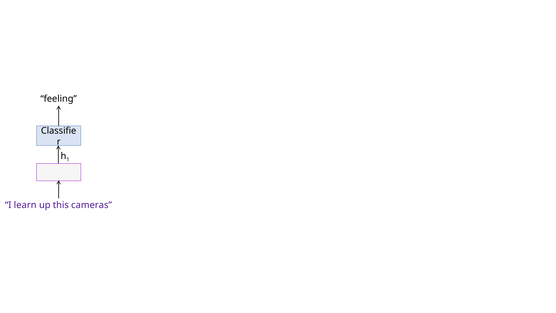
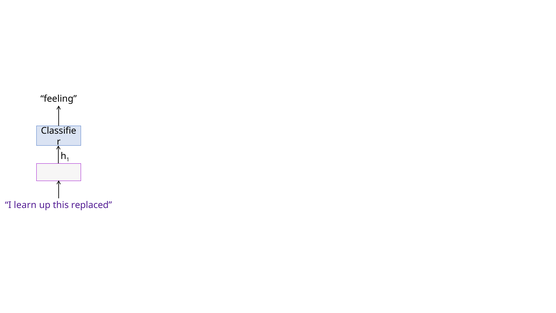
cameras: cameras -> replaced (92, 205)
